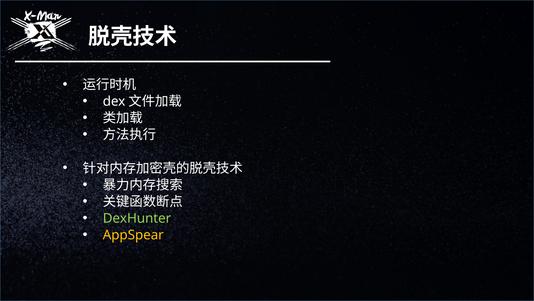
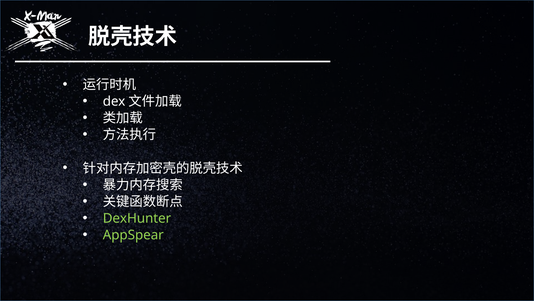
AppSpear colour: yellow -> light green (133, 235)
